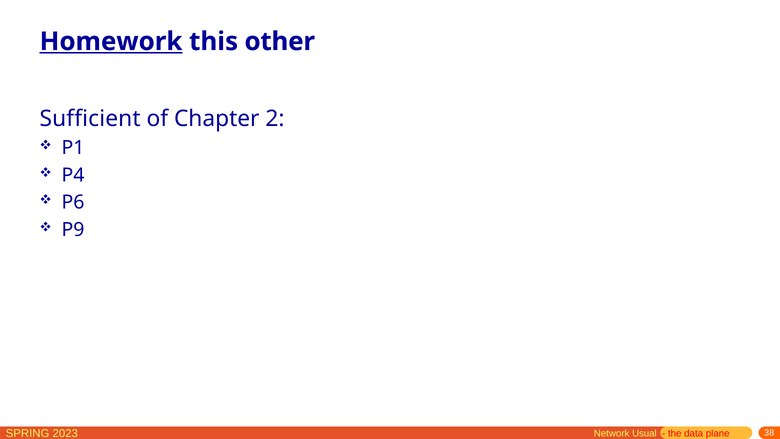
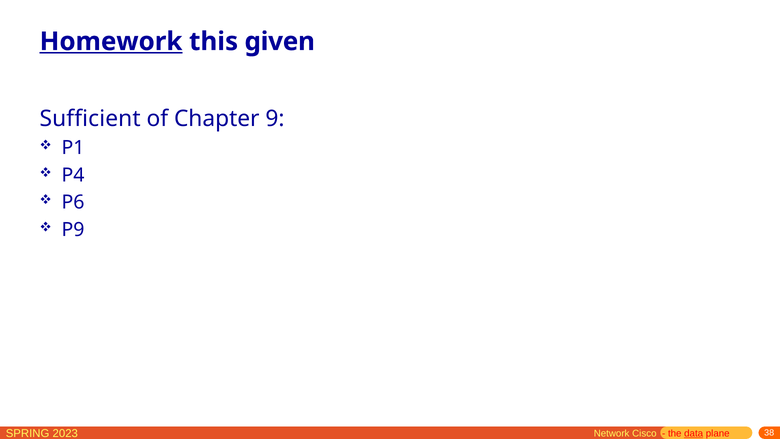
other: other -> given (280, 42)
2: 2 -> 9 (275, 119)
Usual: Usual -> Cisco (644, 433)
data underline: none -> present (694, 433)
